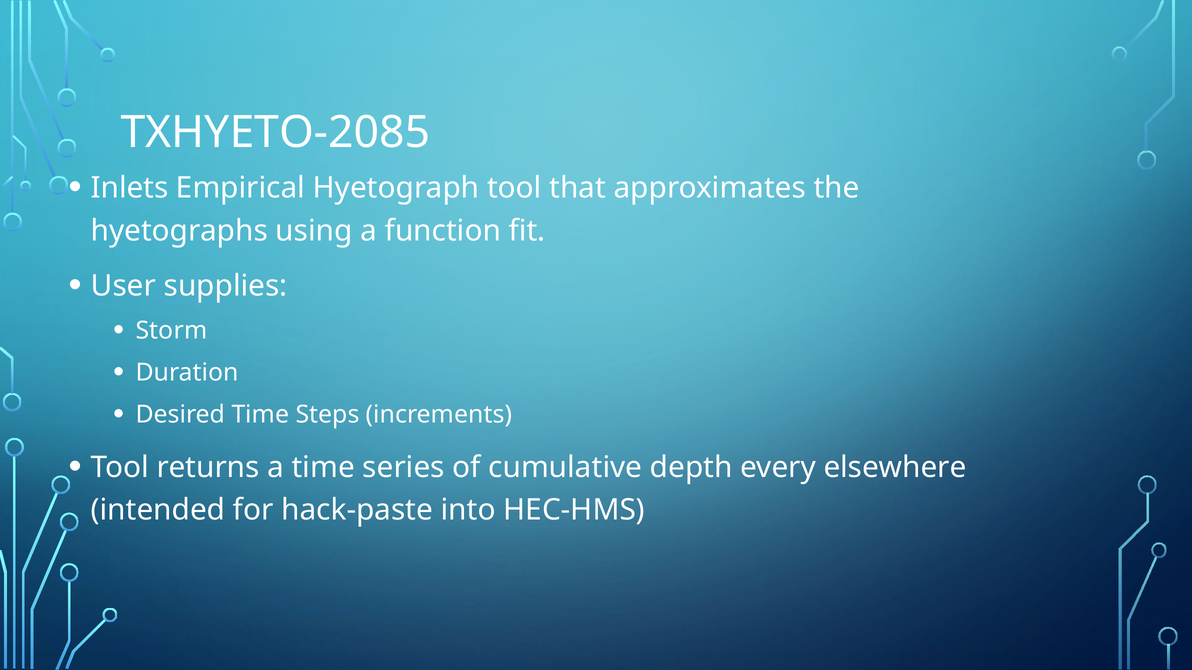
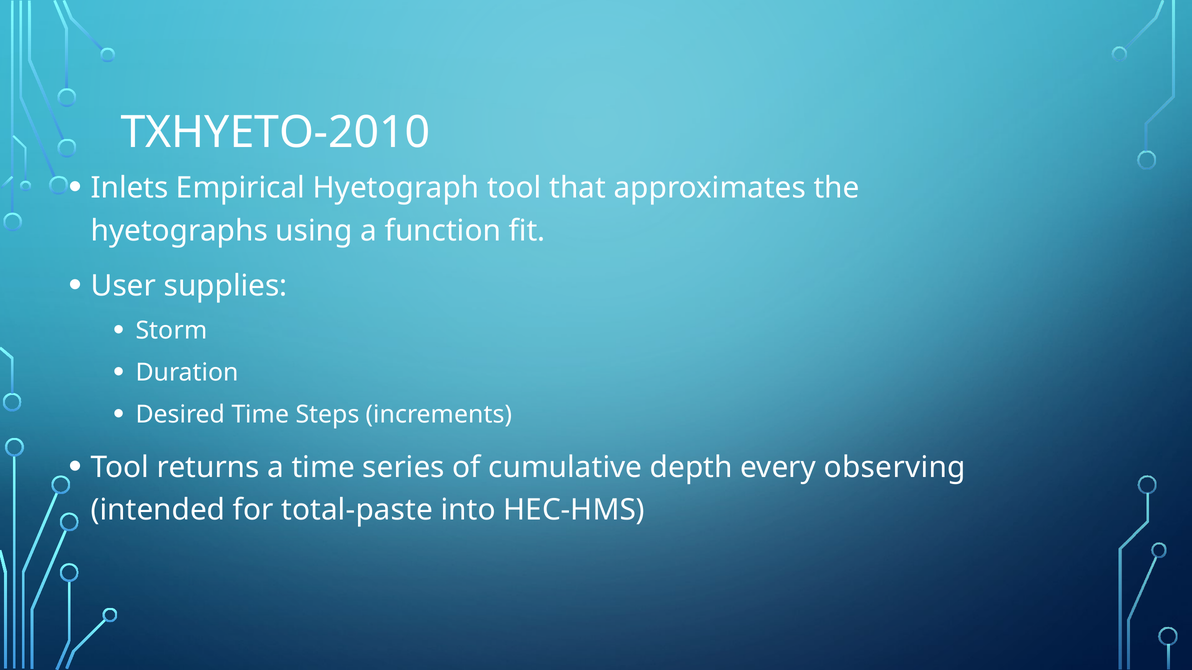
TXHYETO-2085: TXHYETO-2085 -> TXHYETO-2010 (275, 132)
elsewhere: elsewhere -> observing (895, 468)
hack-paste: hack-paste -> total-paste (357, 510)
